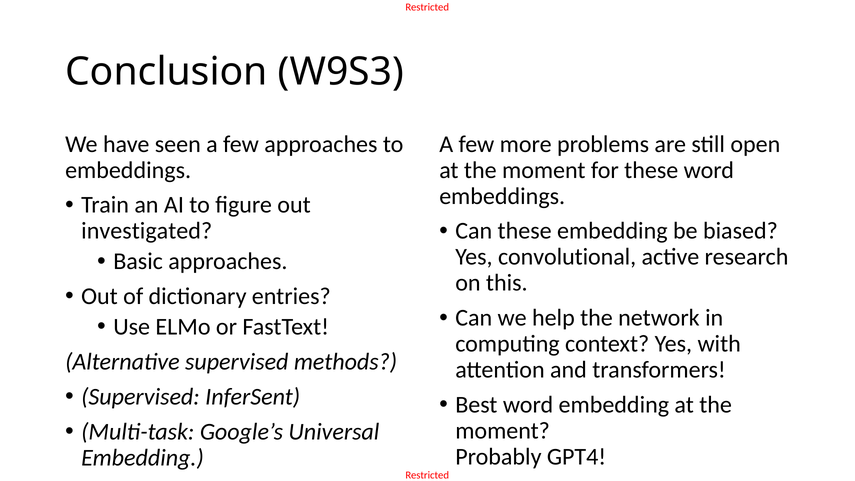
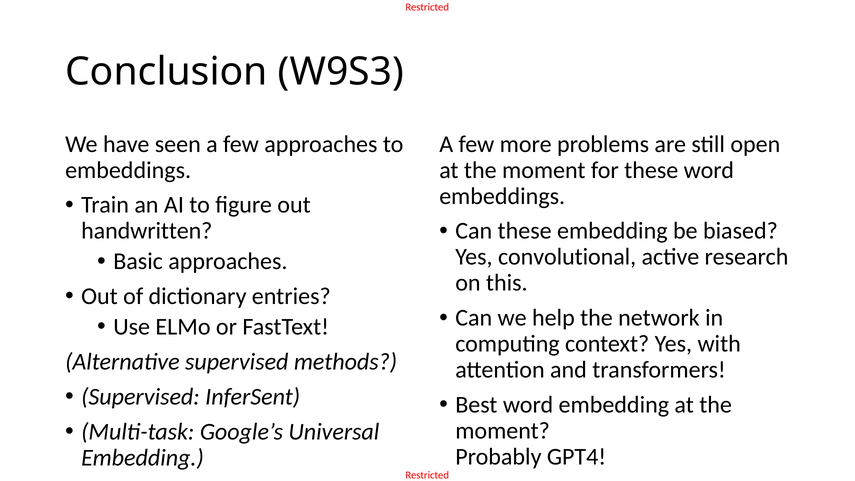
investigated: investigated -> handwritten (147, 231)
